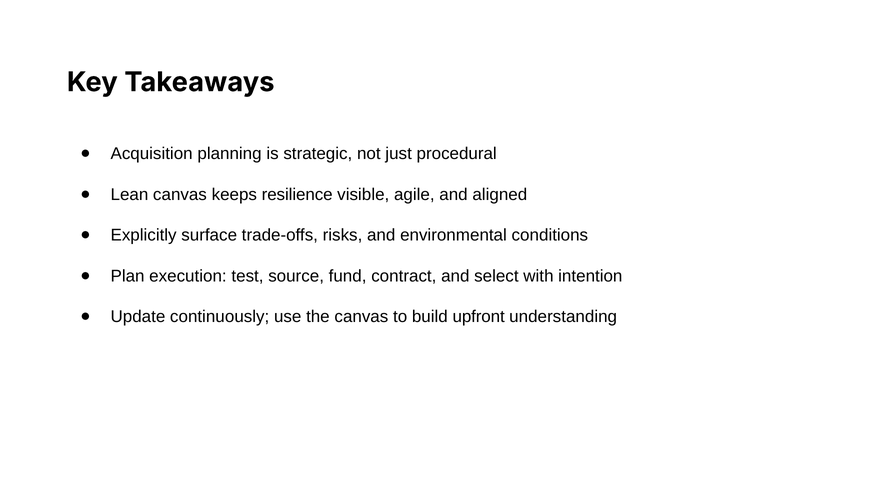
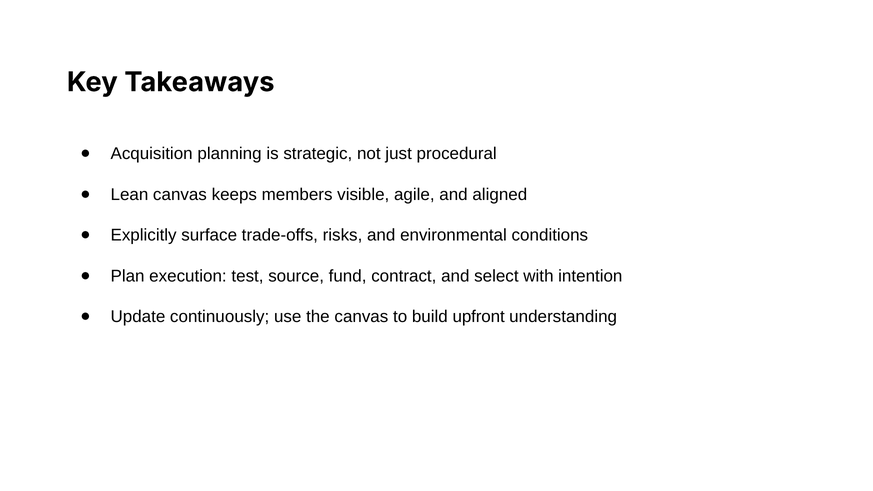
resilience: resilience -> members (297, 194)
